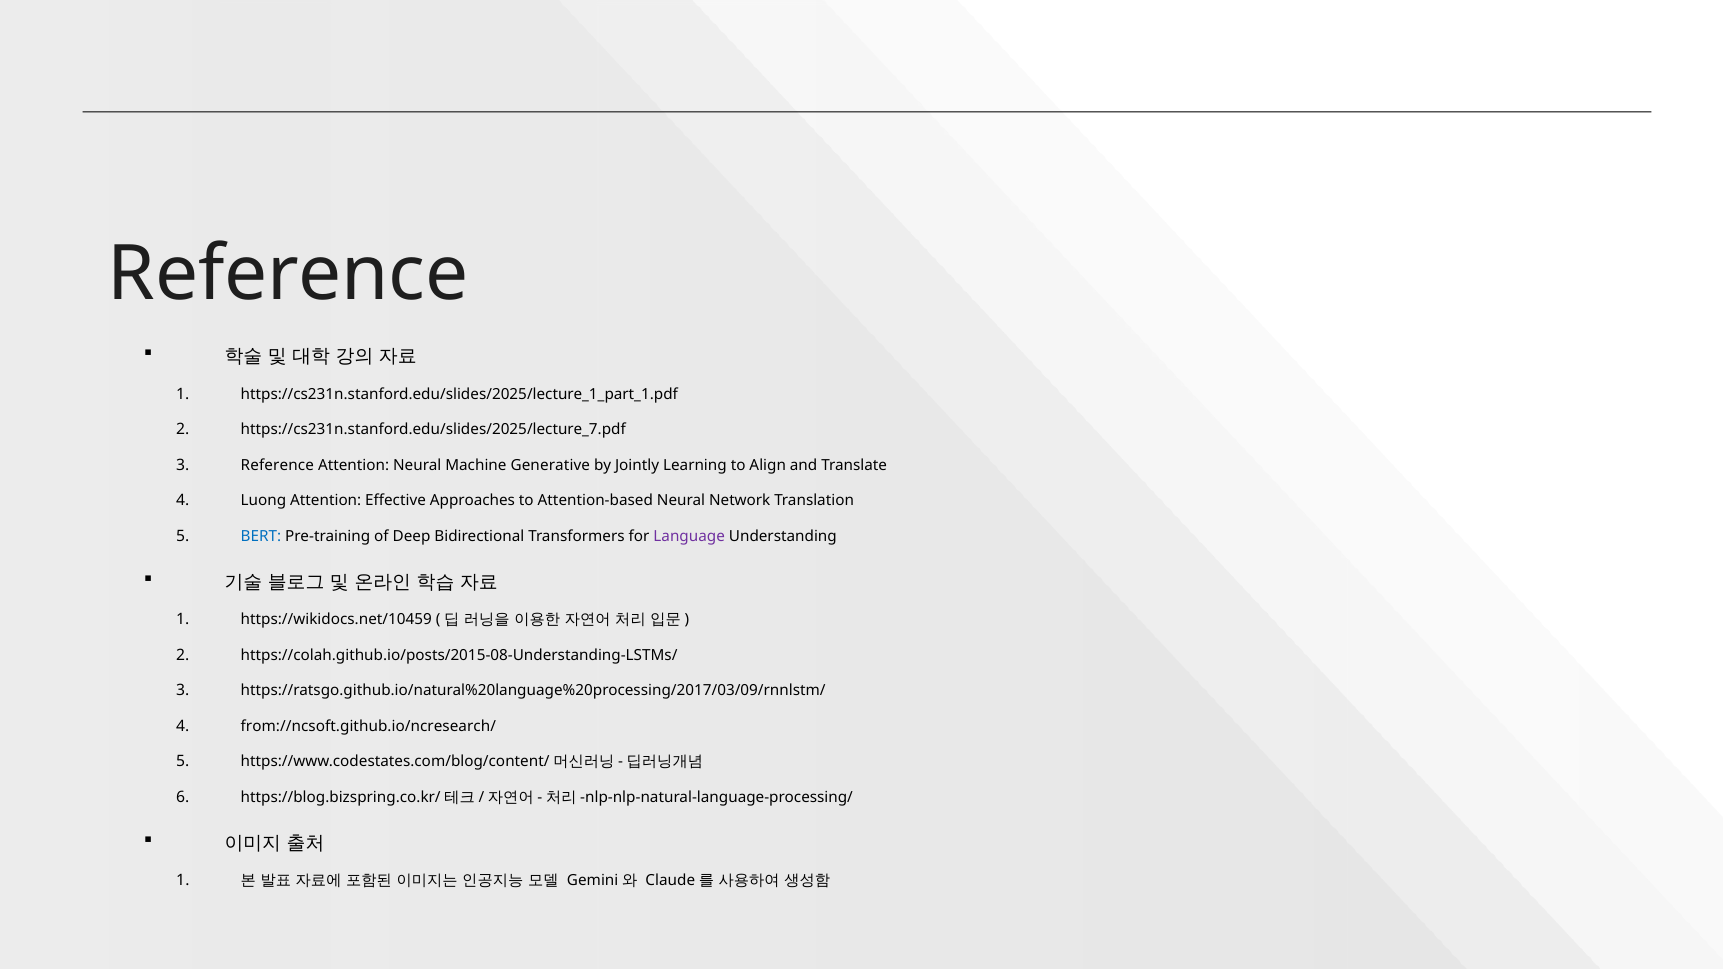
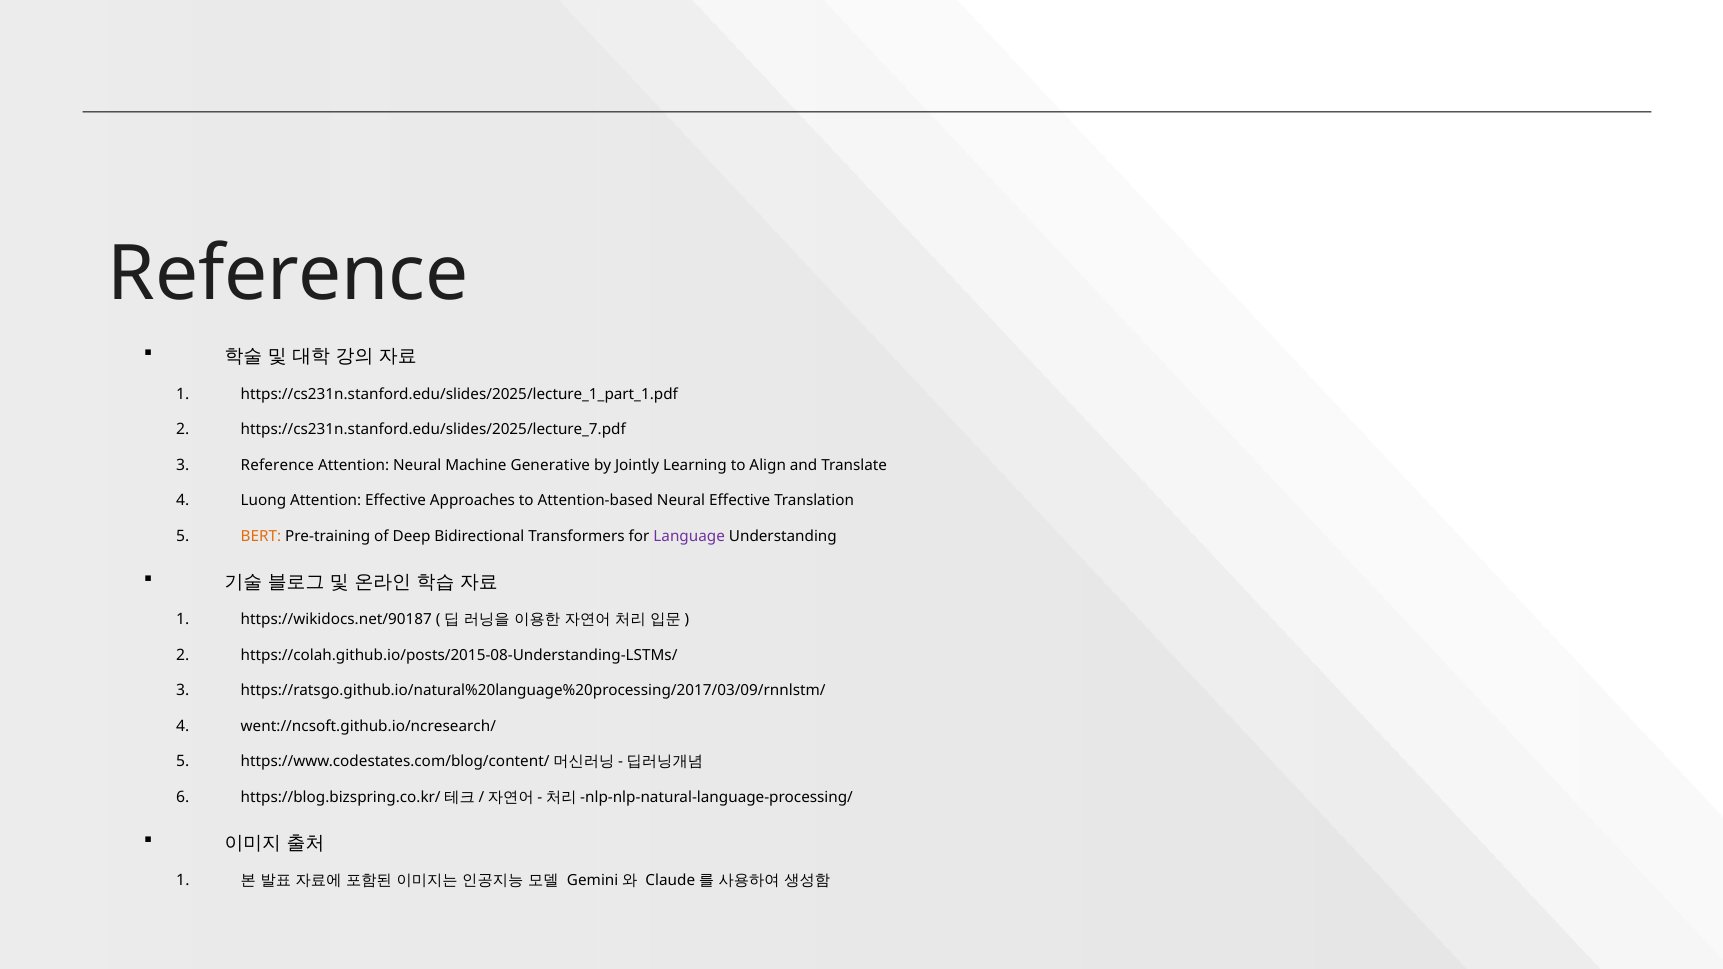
Neural Network: Network -> Effective (740, 501)
BERT colour: blue -> orange (261, 537)
https://wikidocs.net/10459: https://wikidocs.net/10459 -> https://wikidocs.net/90187 (336, 620)
from://ncsoft.github.io/ncresearch/: from://ncsoft.github.io/ncresearch/ -> went://ncsoft.github.io/ncresearch/ (368, 726)
